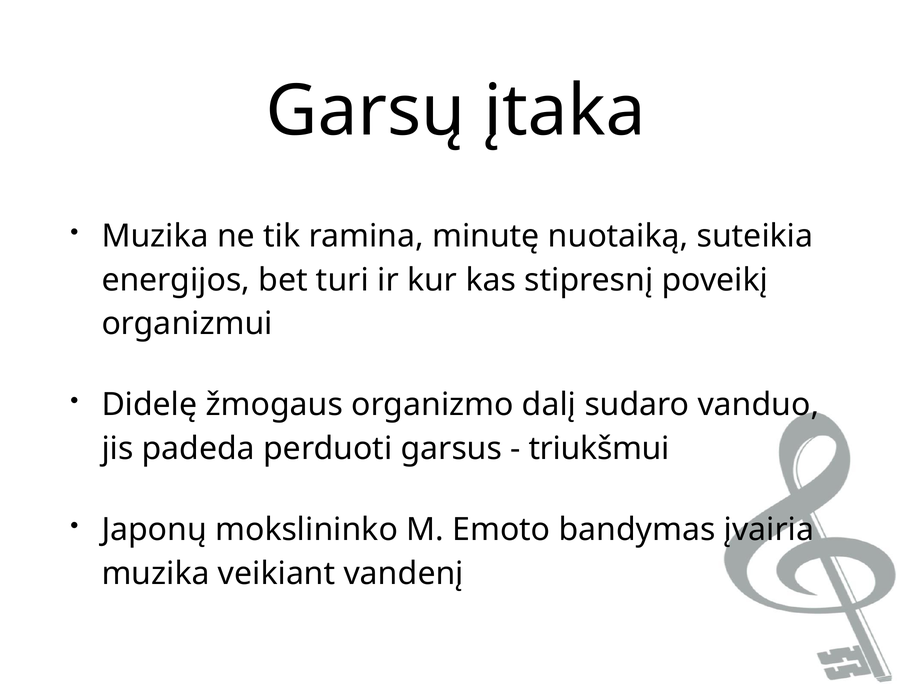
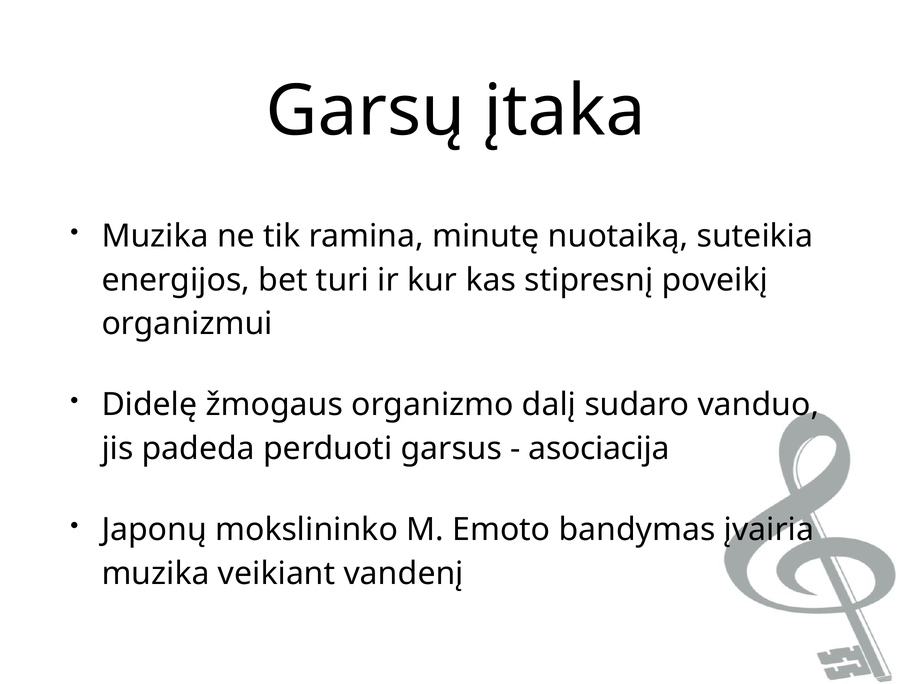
triukšmui: triukšmui -> asociacija (599, 449)
